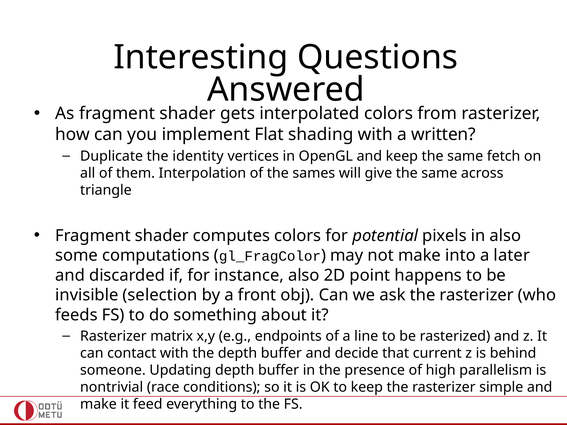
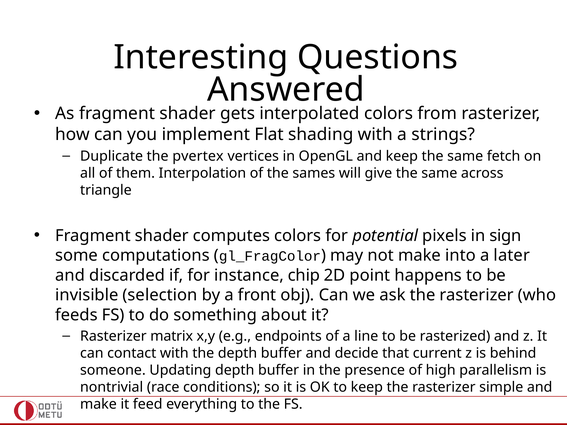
written: written -> strings (443, 134)
identity: identity -> pvertex (198, 156)
in also: also -> sign (505, 236)
instance also: also -> chip (304, 275)
